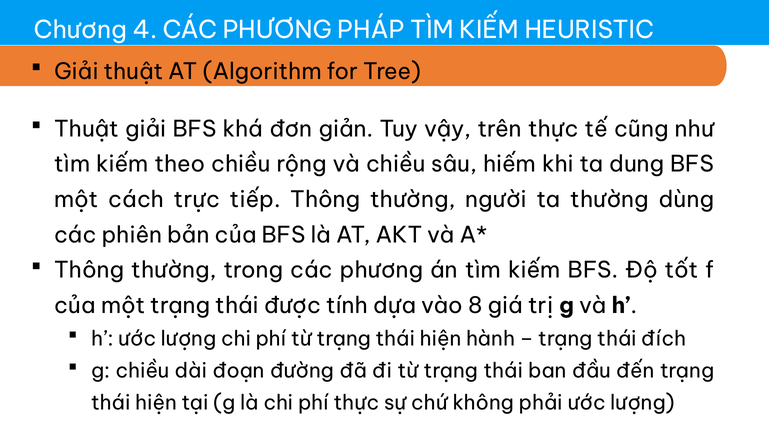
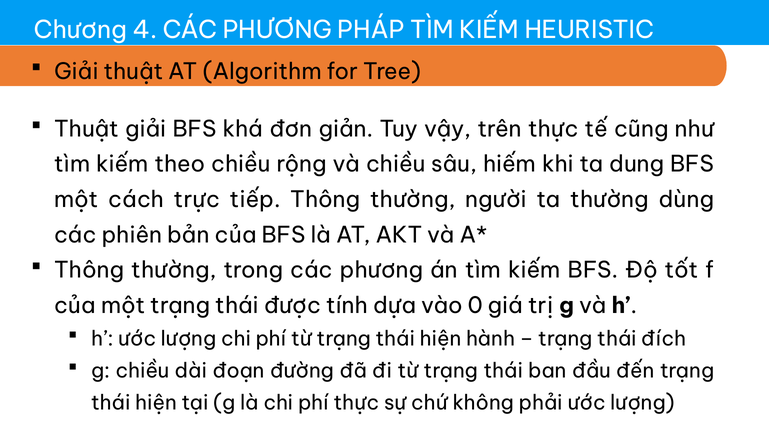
8: 8 -> 0 (476, 305)
